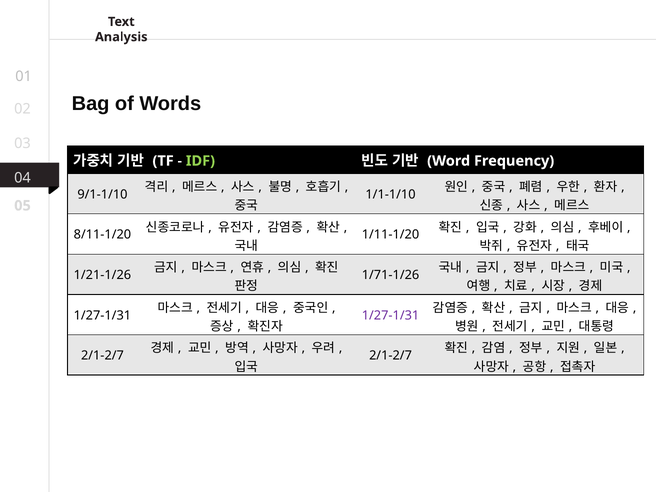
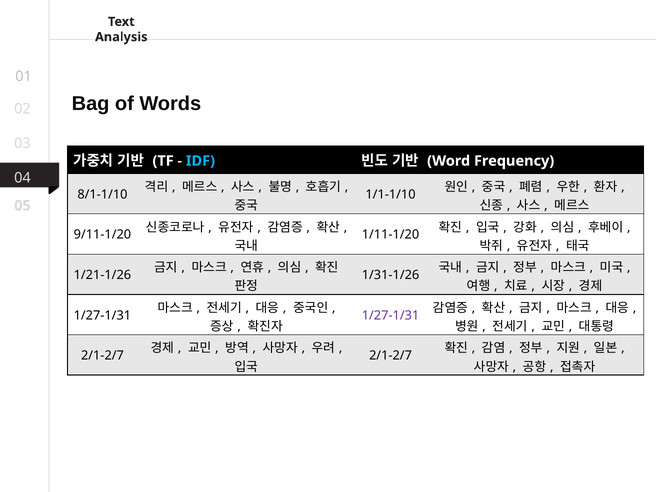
IDF colour: light green -> light blue (200, 161)
9/1-1/10: 9/1-1/10 -> 8/1-1/10 (102, 194)
8/11-1/20: 8/11-1/20 -> 9/11-1/20 (102, 235)
1/71-1/26: 1/71-1/26 -> 1/31-1/26 (391, 275)
